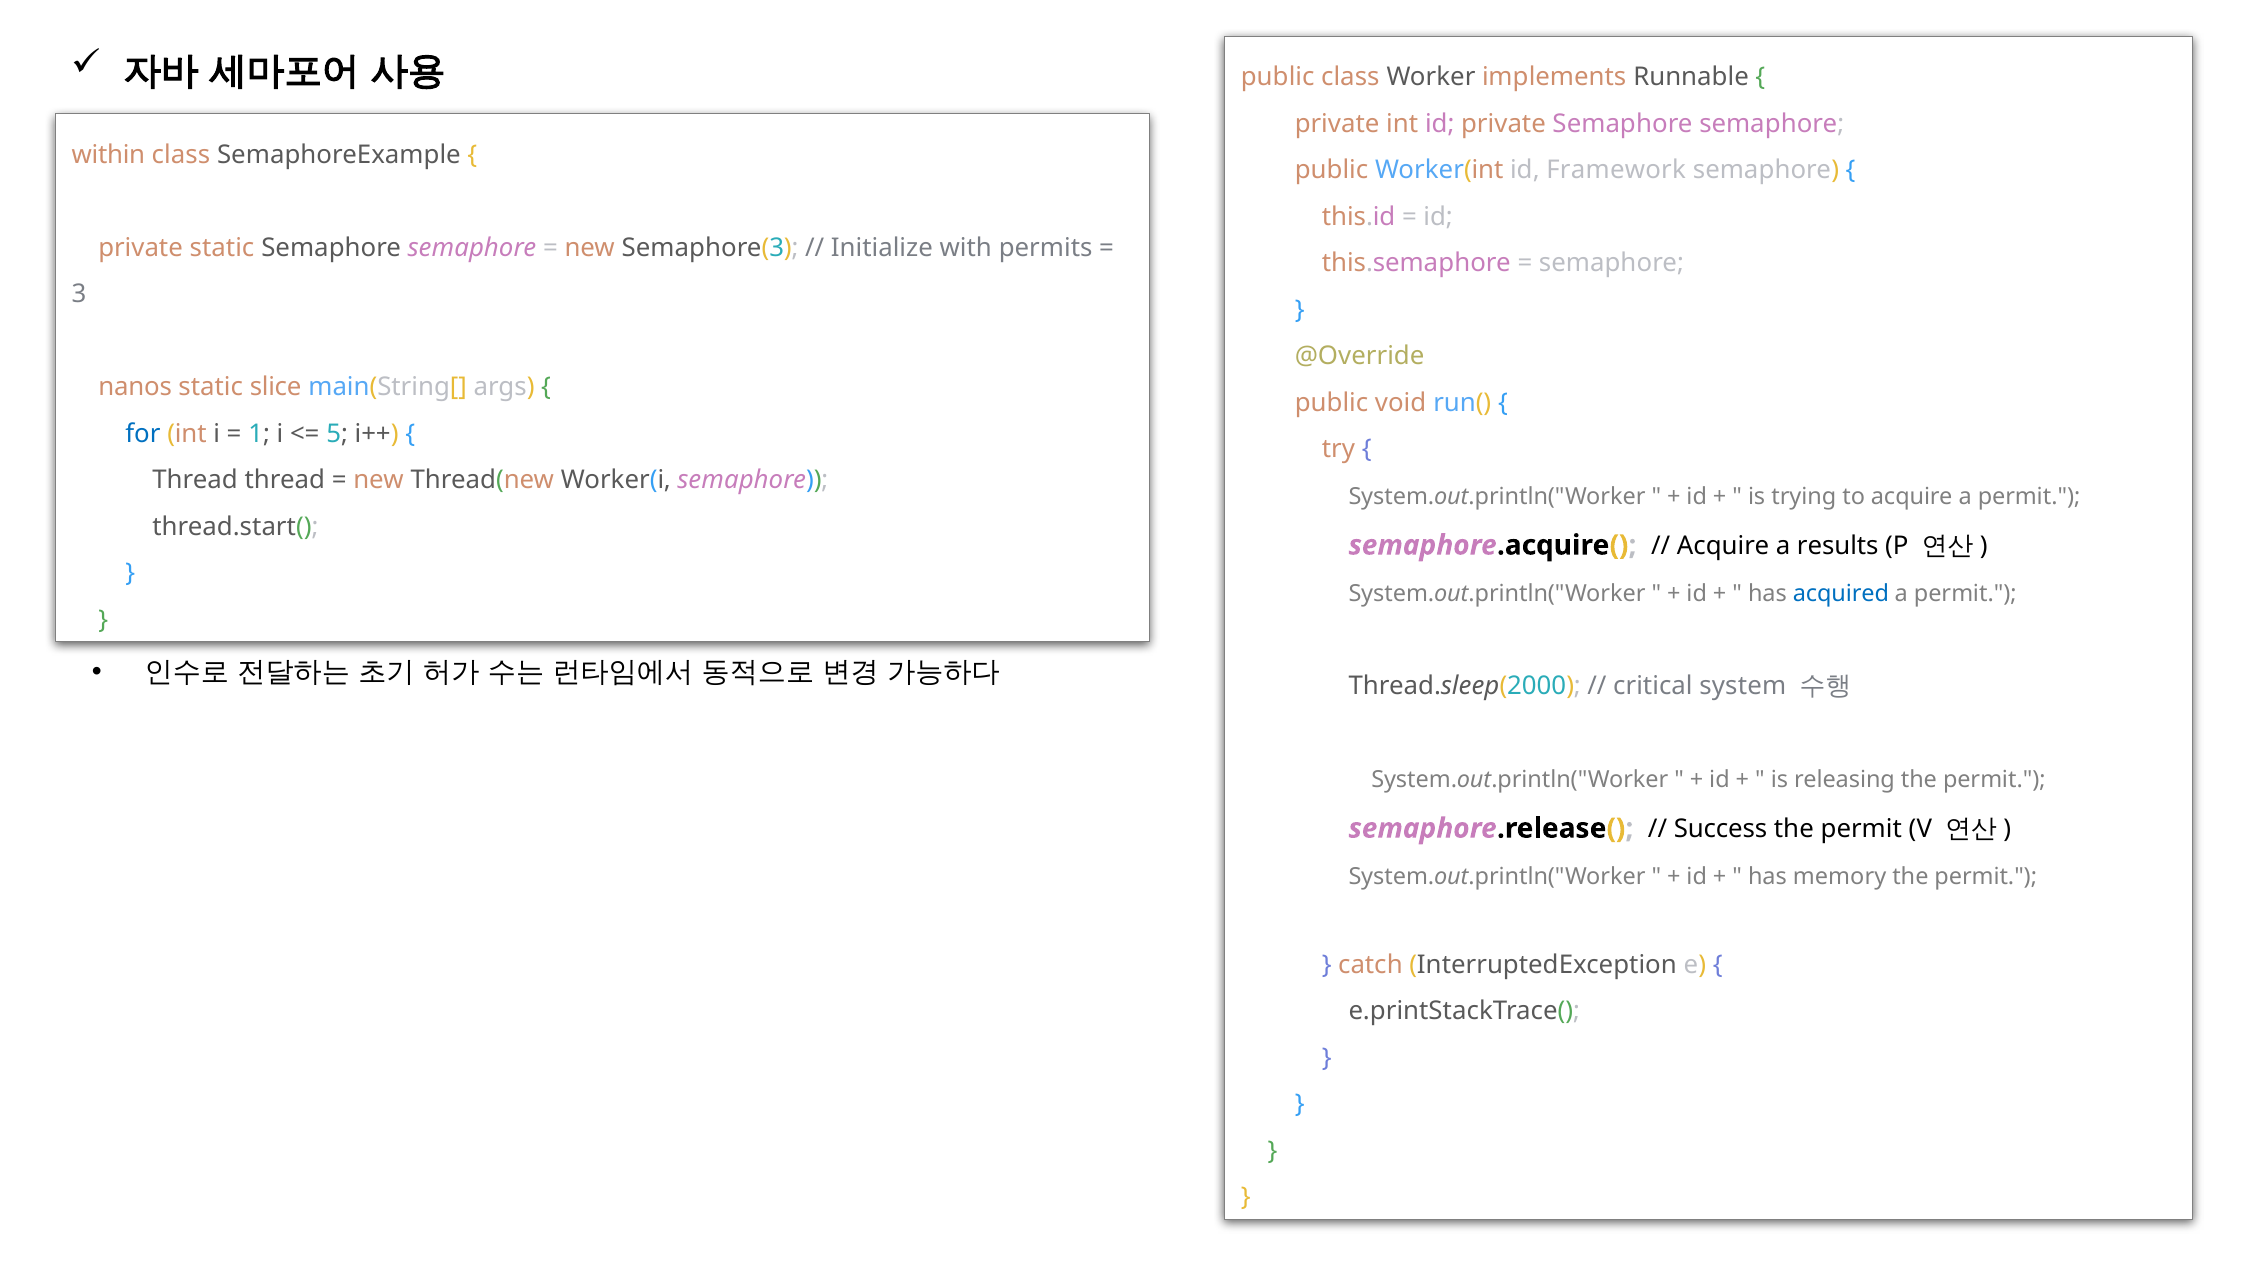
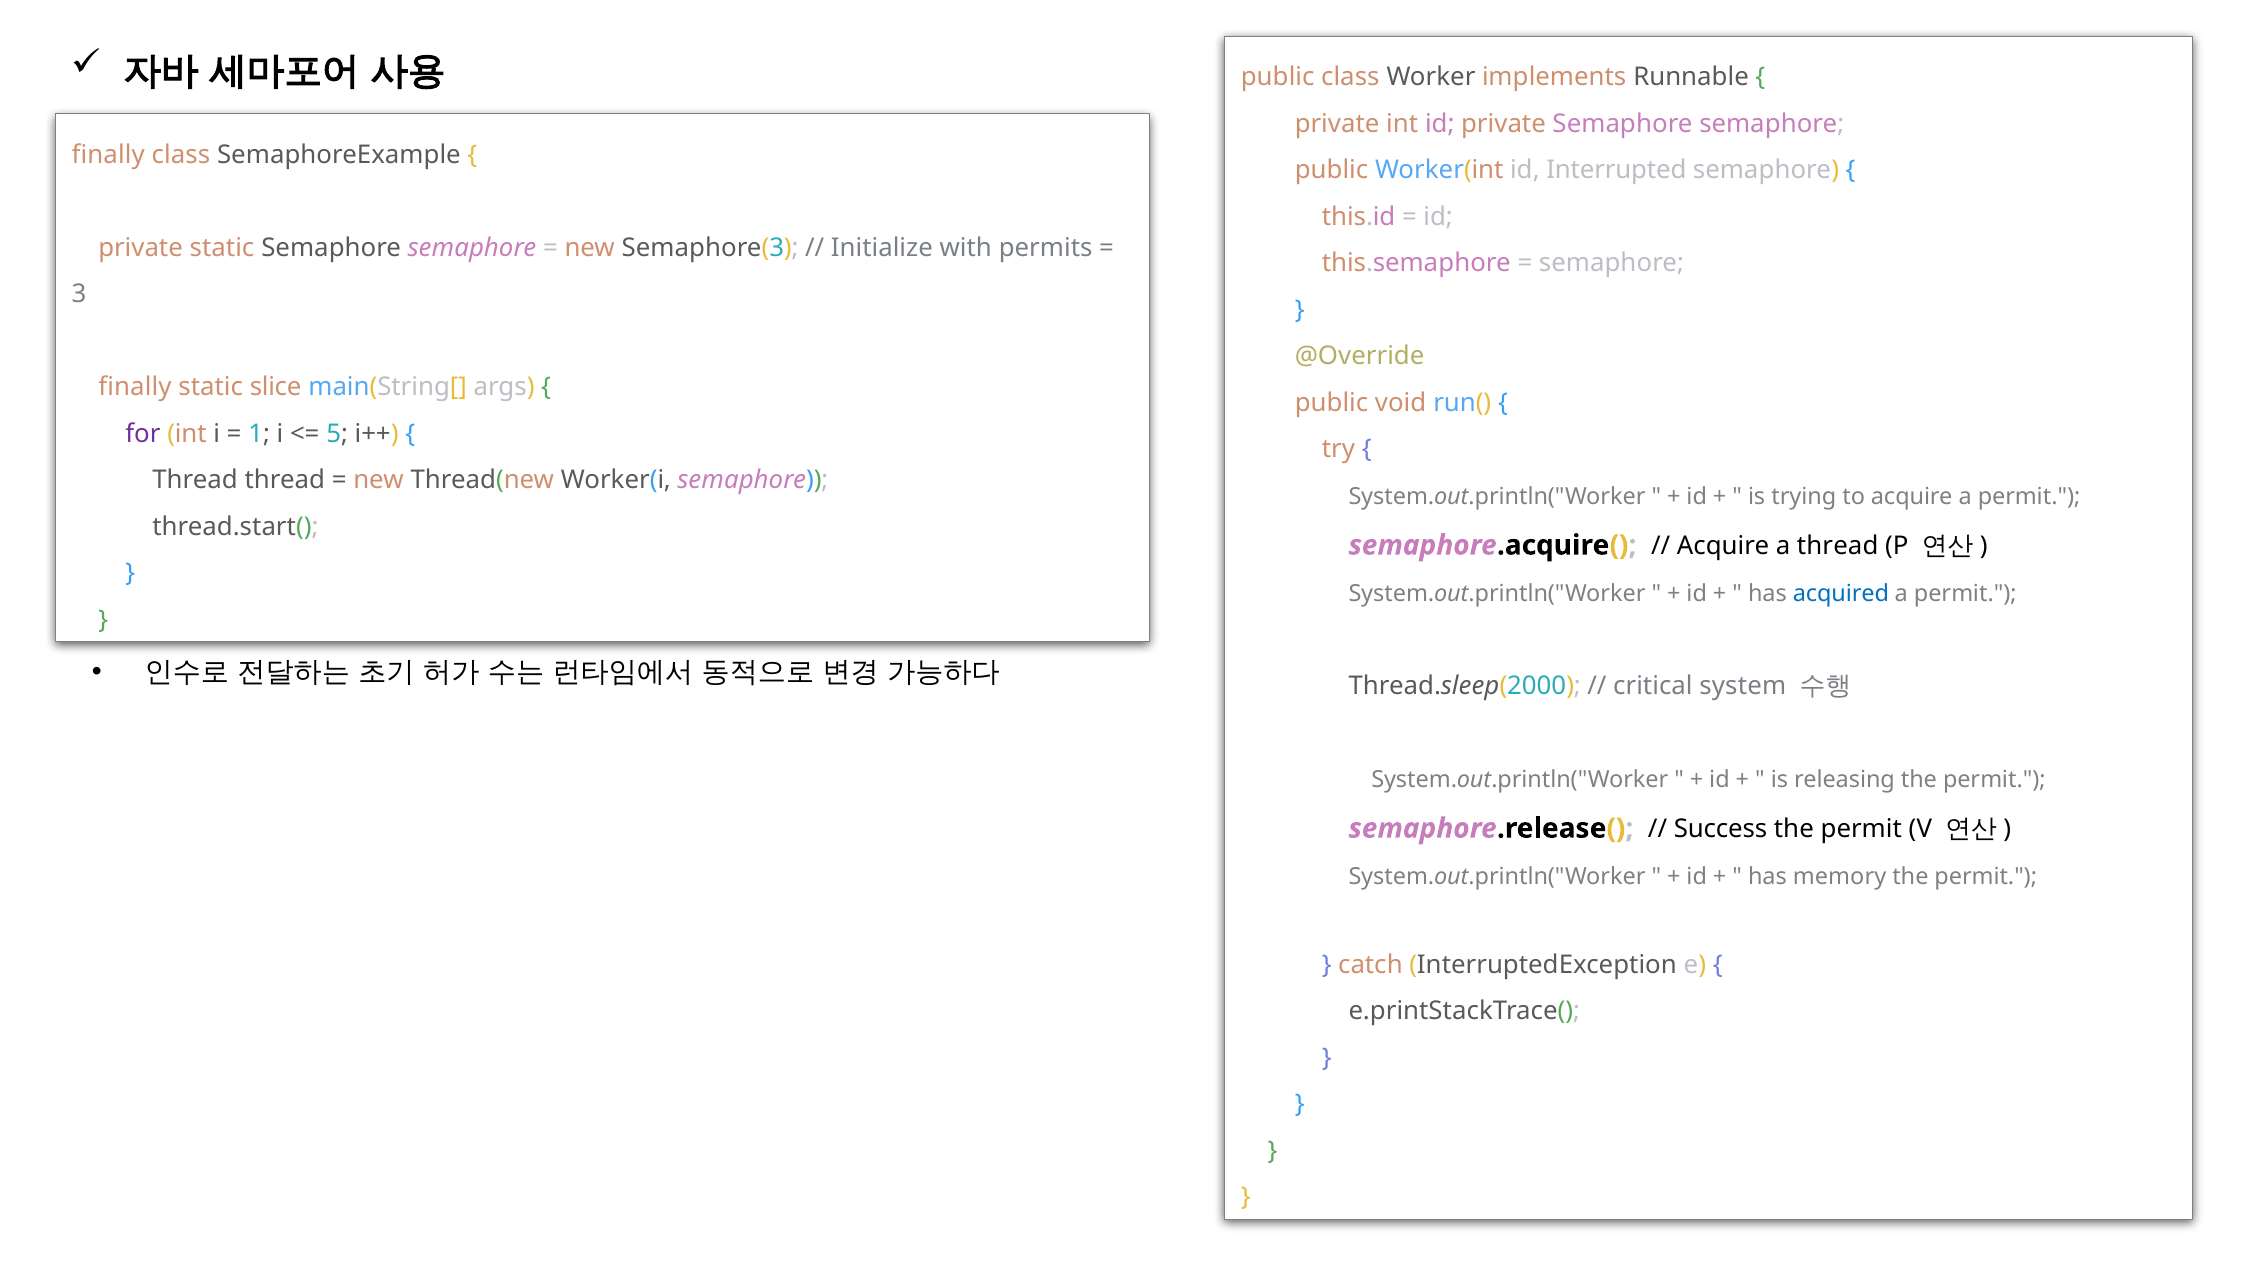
within: within -> finally (108, 155)
Framework: Framework -> Interrupted (1616, 170)
nanos: nanos -> finally (135, 387)
for colour: blue -> purple (143, 434)
a results: results -> thread (1838, 546)
